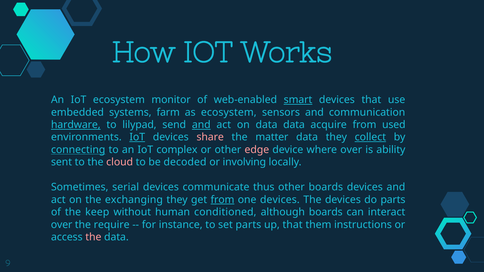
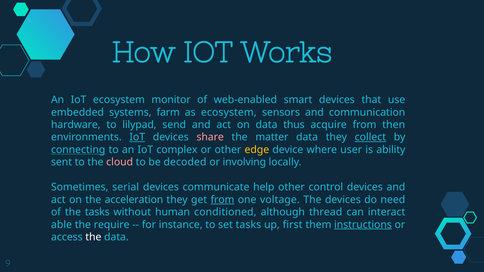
smart underline: present -> none (298, 100)
hardware underline: present -> none (76, 125)
and underline: present -> none (201, 125)
data data: data -> thus (294, 125)
used: used -> then (394, 125)
edge colour: pink -> yellow (257, 150)
where over: over -> user (351, 150)
thus: thus -> help (264, 187)
other boards: boards -> control (326, 187)
exchanging: exchanging -> acceleration (134, 200)
one devices: devices -> voltage (280, 200)
do parts: parts -> need (393, 200)
the keep: keep -> tasks (97, 212)
although boards: boards -> thread (326, 212)
over: over -> able (62, 225)
set parts: parts -> tasks (248, 225)
up that: that -> first (293, 225)
instructions underline: none -> present (363, 225)
the colour: pink -> white (93, 237)
